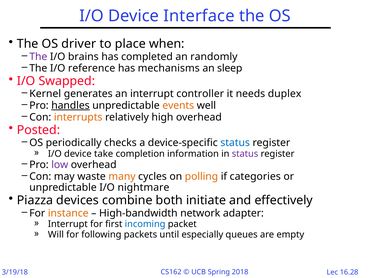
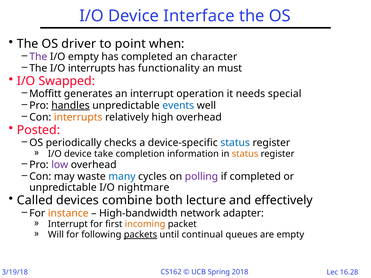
place: place -> point (130, 44)
I/O brains: brains -> empty (83, 57)
randomly: randomly -> character (214, 57)
I/O reference: reference -> interrupts (92, 68)
mechanisms: mechanisms -> functionality (169, 68)
sleep: sleep -> must (230, 68)
Kernel: Kernel -> Moffitt (45, 94)
controller: controller -> operation (200, 94)
duplex: duplex -> special (285, 94)
events colour: orange -> blue (178, 106)
status colour: purple -> orange (245, 154)
many colour: orange -> blue (122, 177)
polling colour: orange -> purple (201, 177)
if categories: categories -> completed (255, 177)
Piazza: Piazza -> Called (35, 201)
initiate: initiate -> lecture (206, 201)
incoming colour: blue -> orange (145, 224)
packets underline: none -> present (140, 235)
especially: especially -> continual (202, 235)
